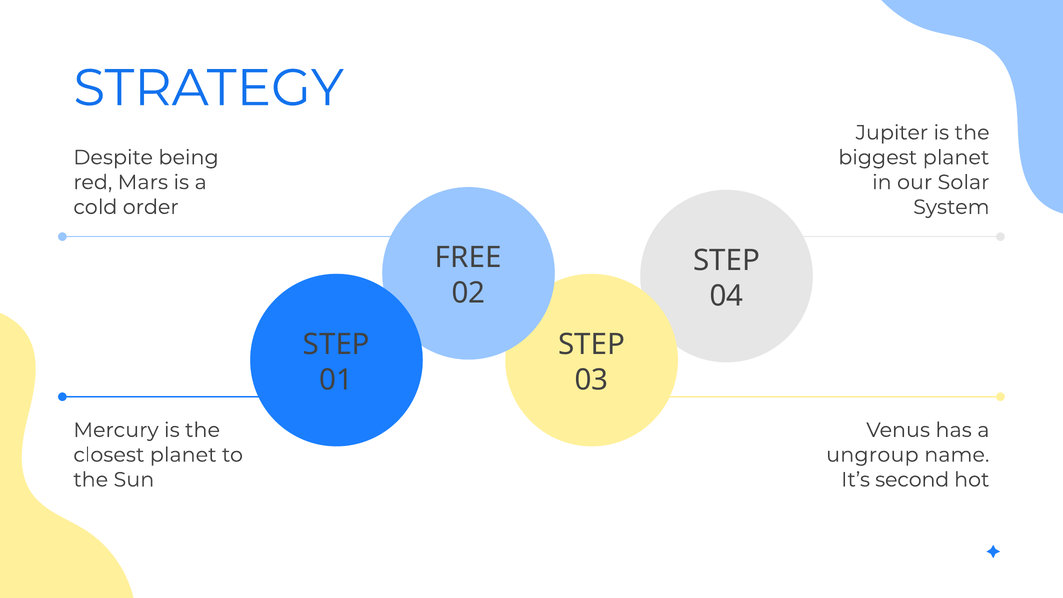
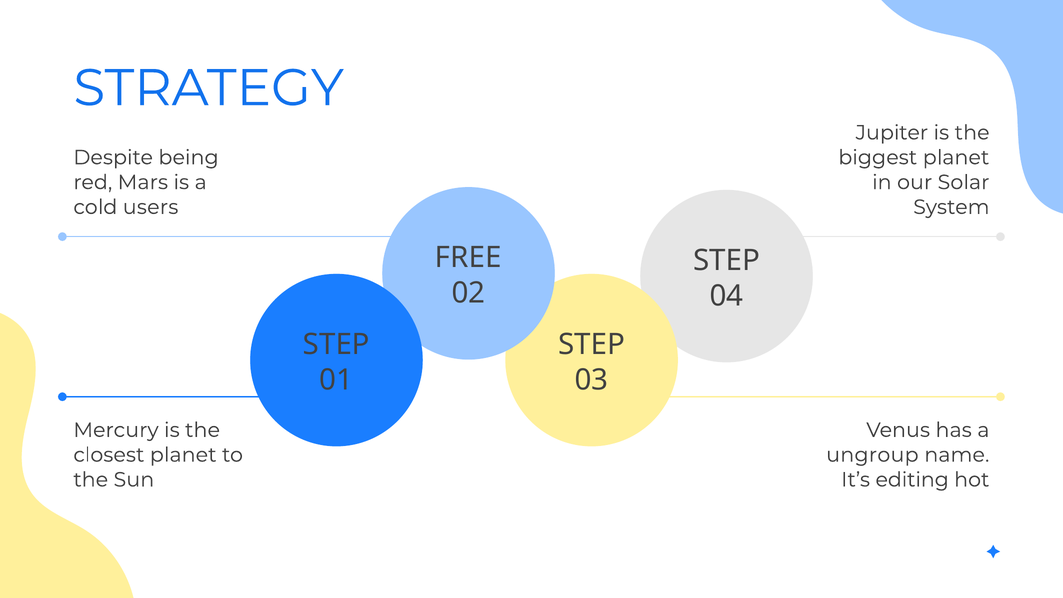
order: order -> users (151, 207)
second: second -> editing (912, 480)
